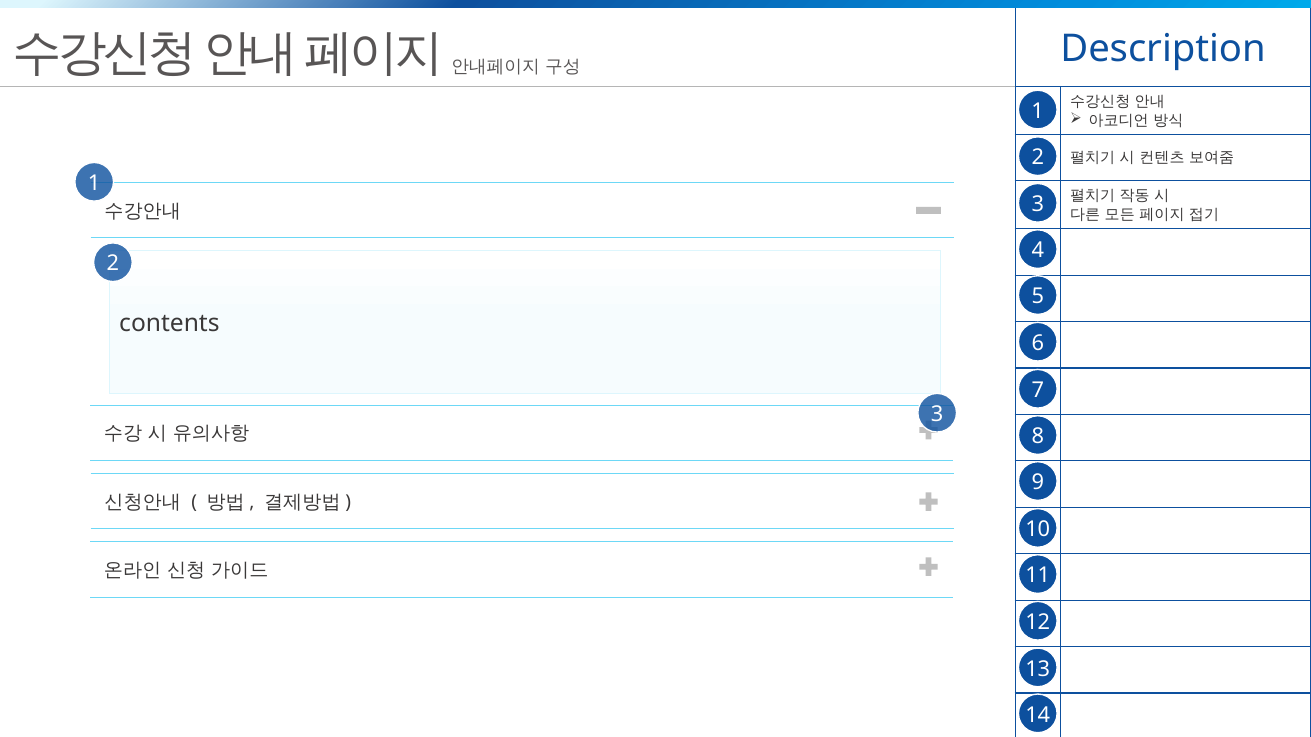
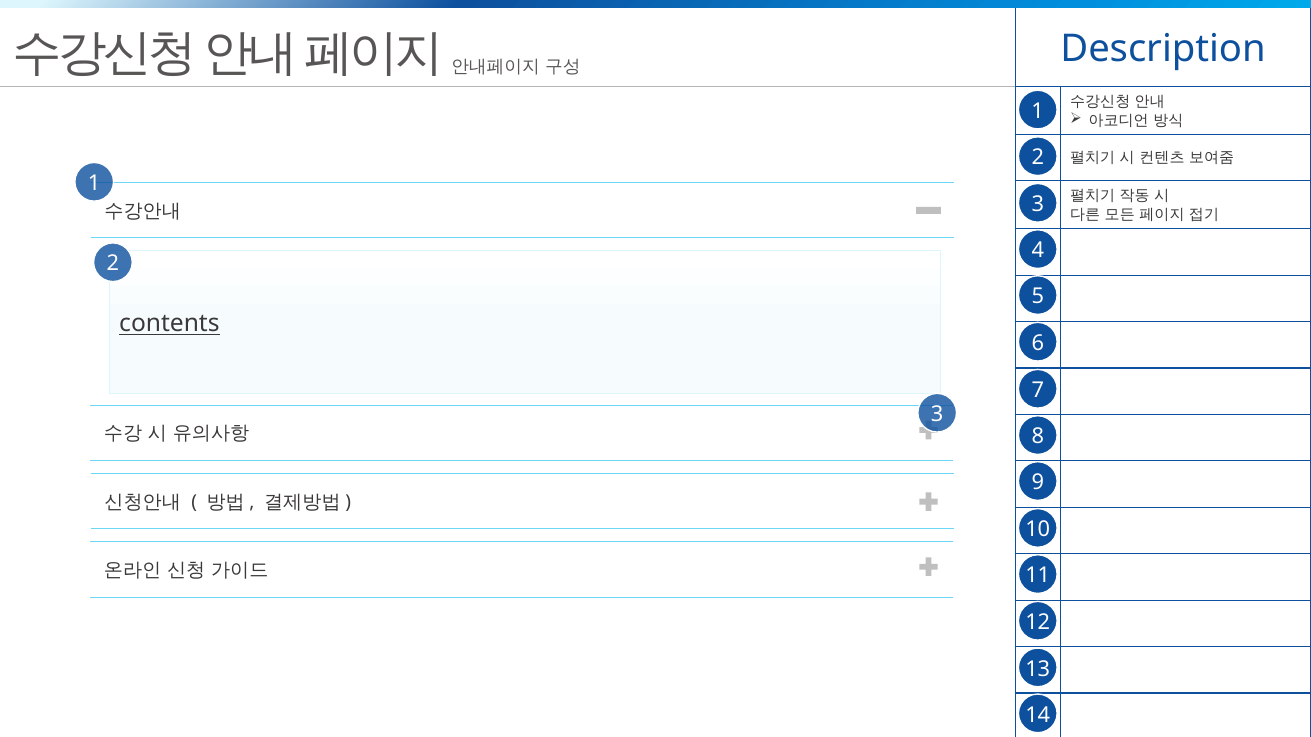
contents underline: none -> present (169, 324)
